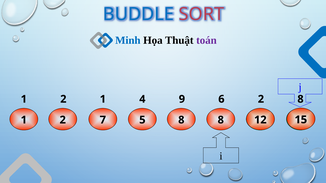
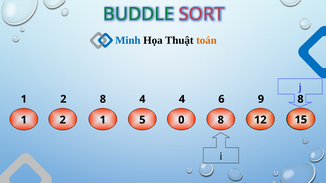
BUDDLE colour: blue -> green (138, 14)
toán colour: purple -> orange (206, 40)
2 1: 1 -> 8 (103, 99)
4 9: 9 -> 4 (182, 99)
6 2: 2 -> 9 (261, 99)
2 7: 7 -> 1 (103, 120)
5 8: 8 -> 0 (181, 120)
